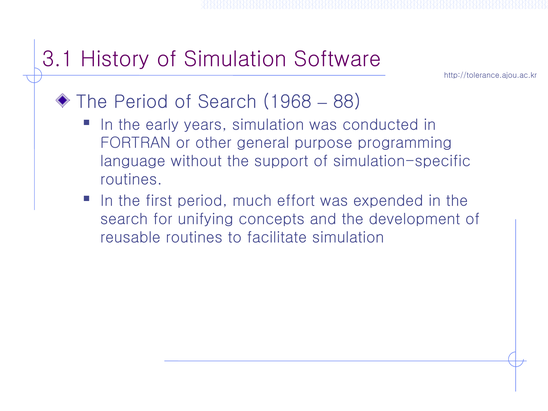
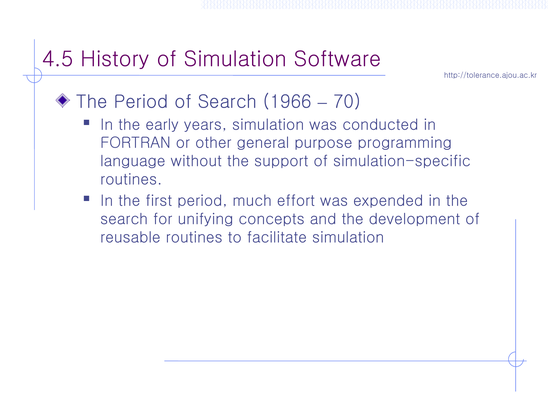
3.1: 3.1 -> 4.5 (58, 59)
1968: 1968 -> 1966 (287, 102)
88: 88 -> 70 (347, 102)
